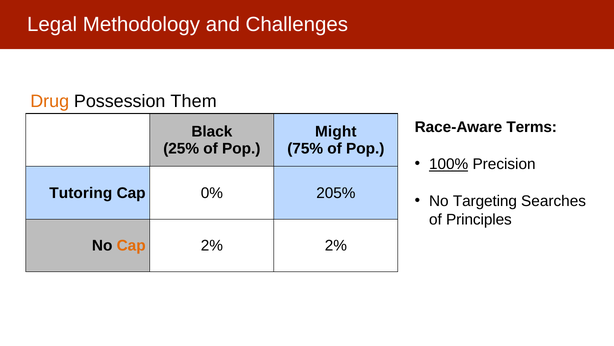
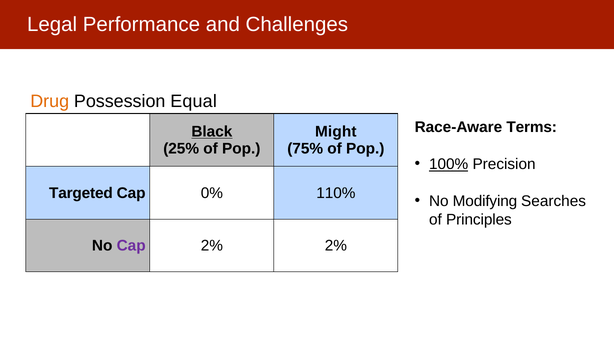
Methodology: Methodology -> Performance (141, 24)
Them: Them -> Equal (194, 101)
Black underline: none -> present (212, 131)
Tutoring: Tutoring -> Targeted (81, 193)
205%: 205% -> 110% (336, 193)
Targeting: Targeting -> Modifying (485, 201)
Cap colour: orange -> purple (131, 245)
